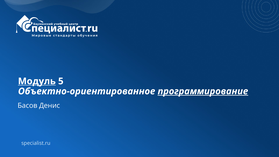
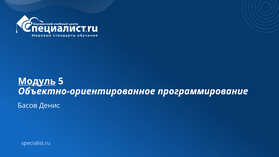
программирование underline: present -> none (203, 91)
